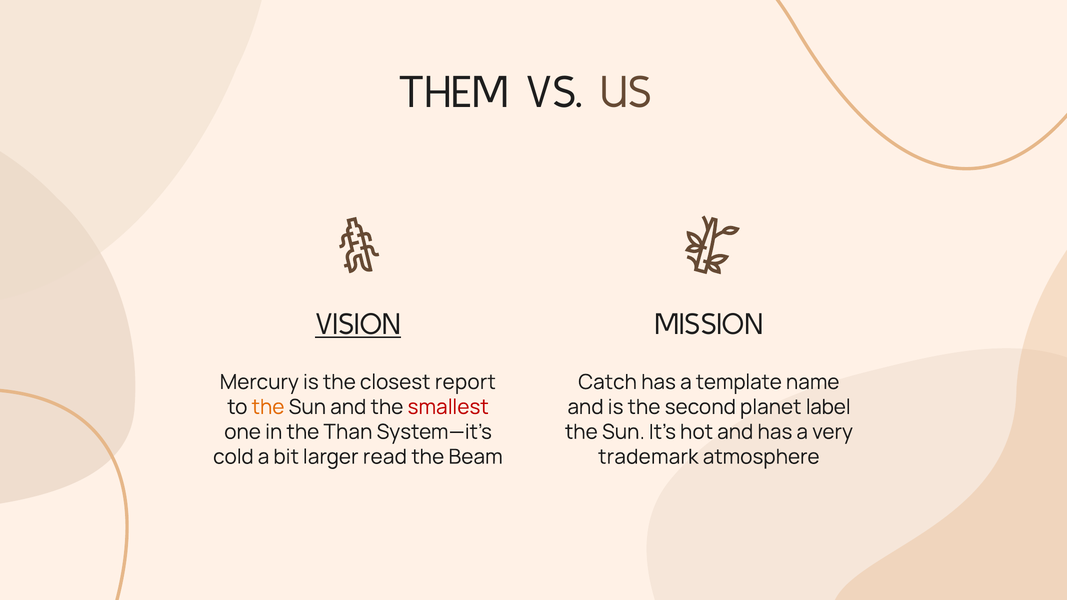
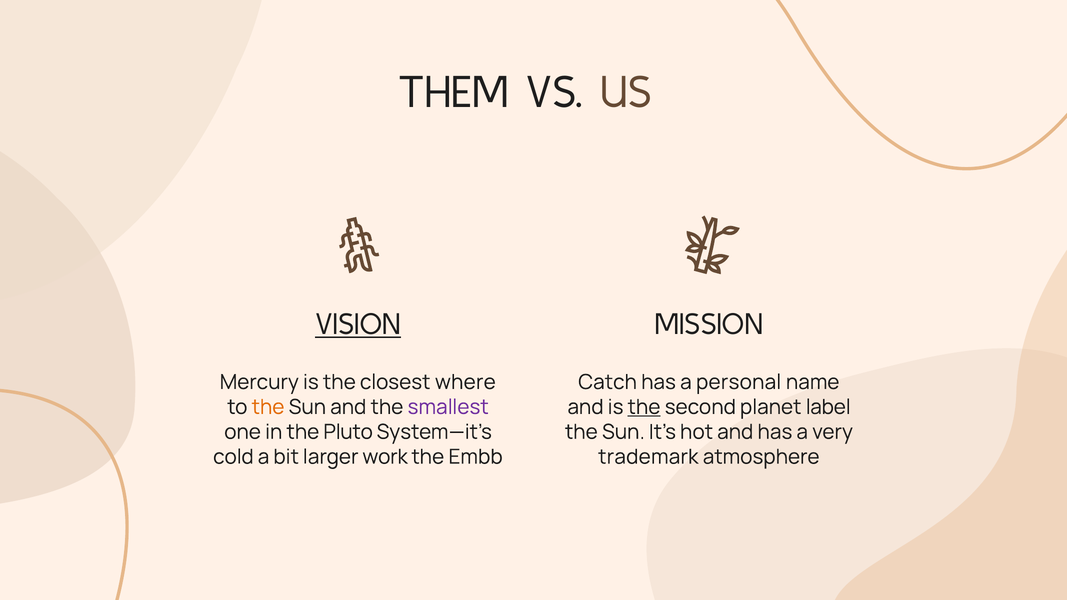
report: report -> where (465, 382)
template: template -> personal (739, 382)
smallest colour: red -> purple (448, 407)
the underline: none -> present (644, 407)
Than: Than -> Pluto (348, 432)
read: read -> work (385, 457)
Beam: Beam -> Embb (476, 457)
